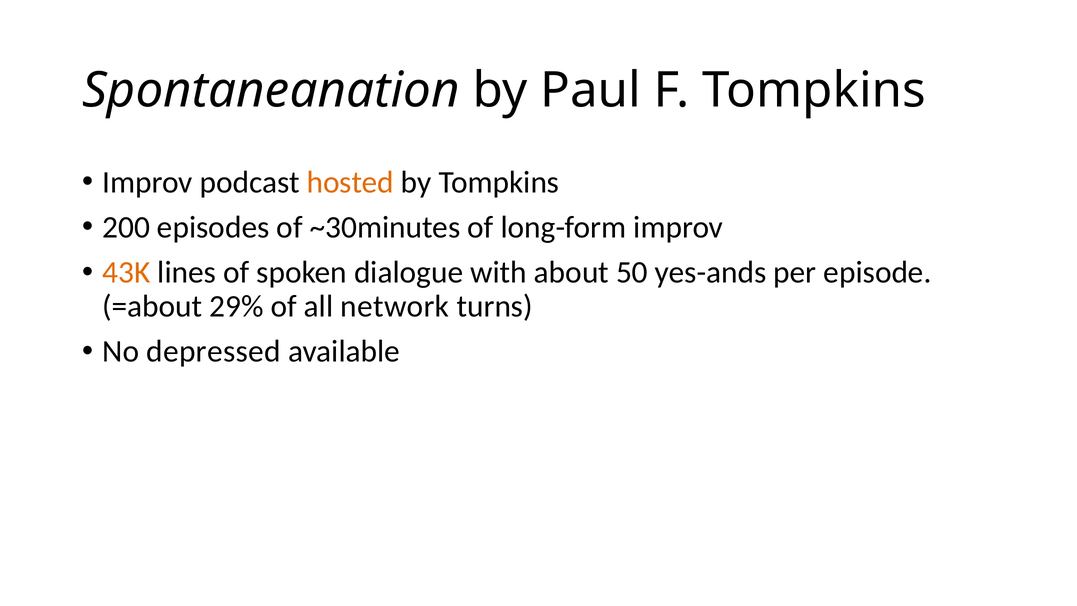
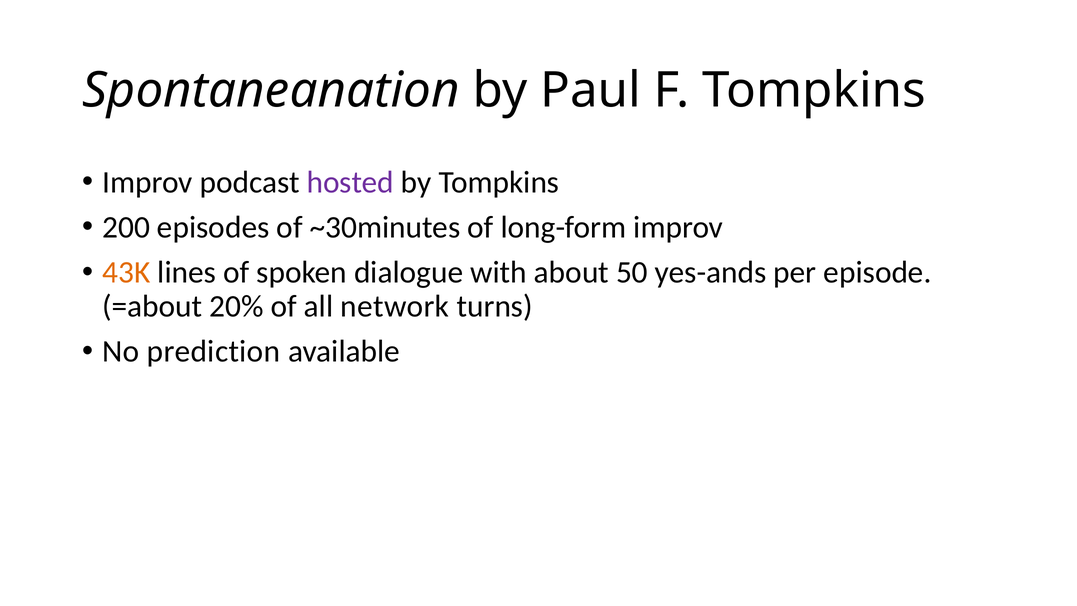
hosted colour: orange -> purple (350, 182)
29%: 29% -> 20% (236, 306)
depressed: depressed -> prediction (213, 351)
